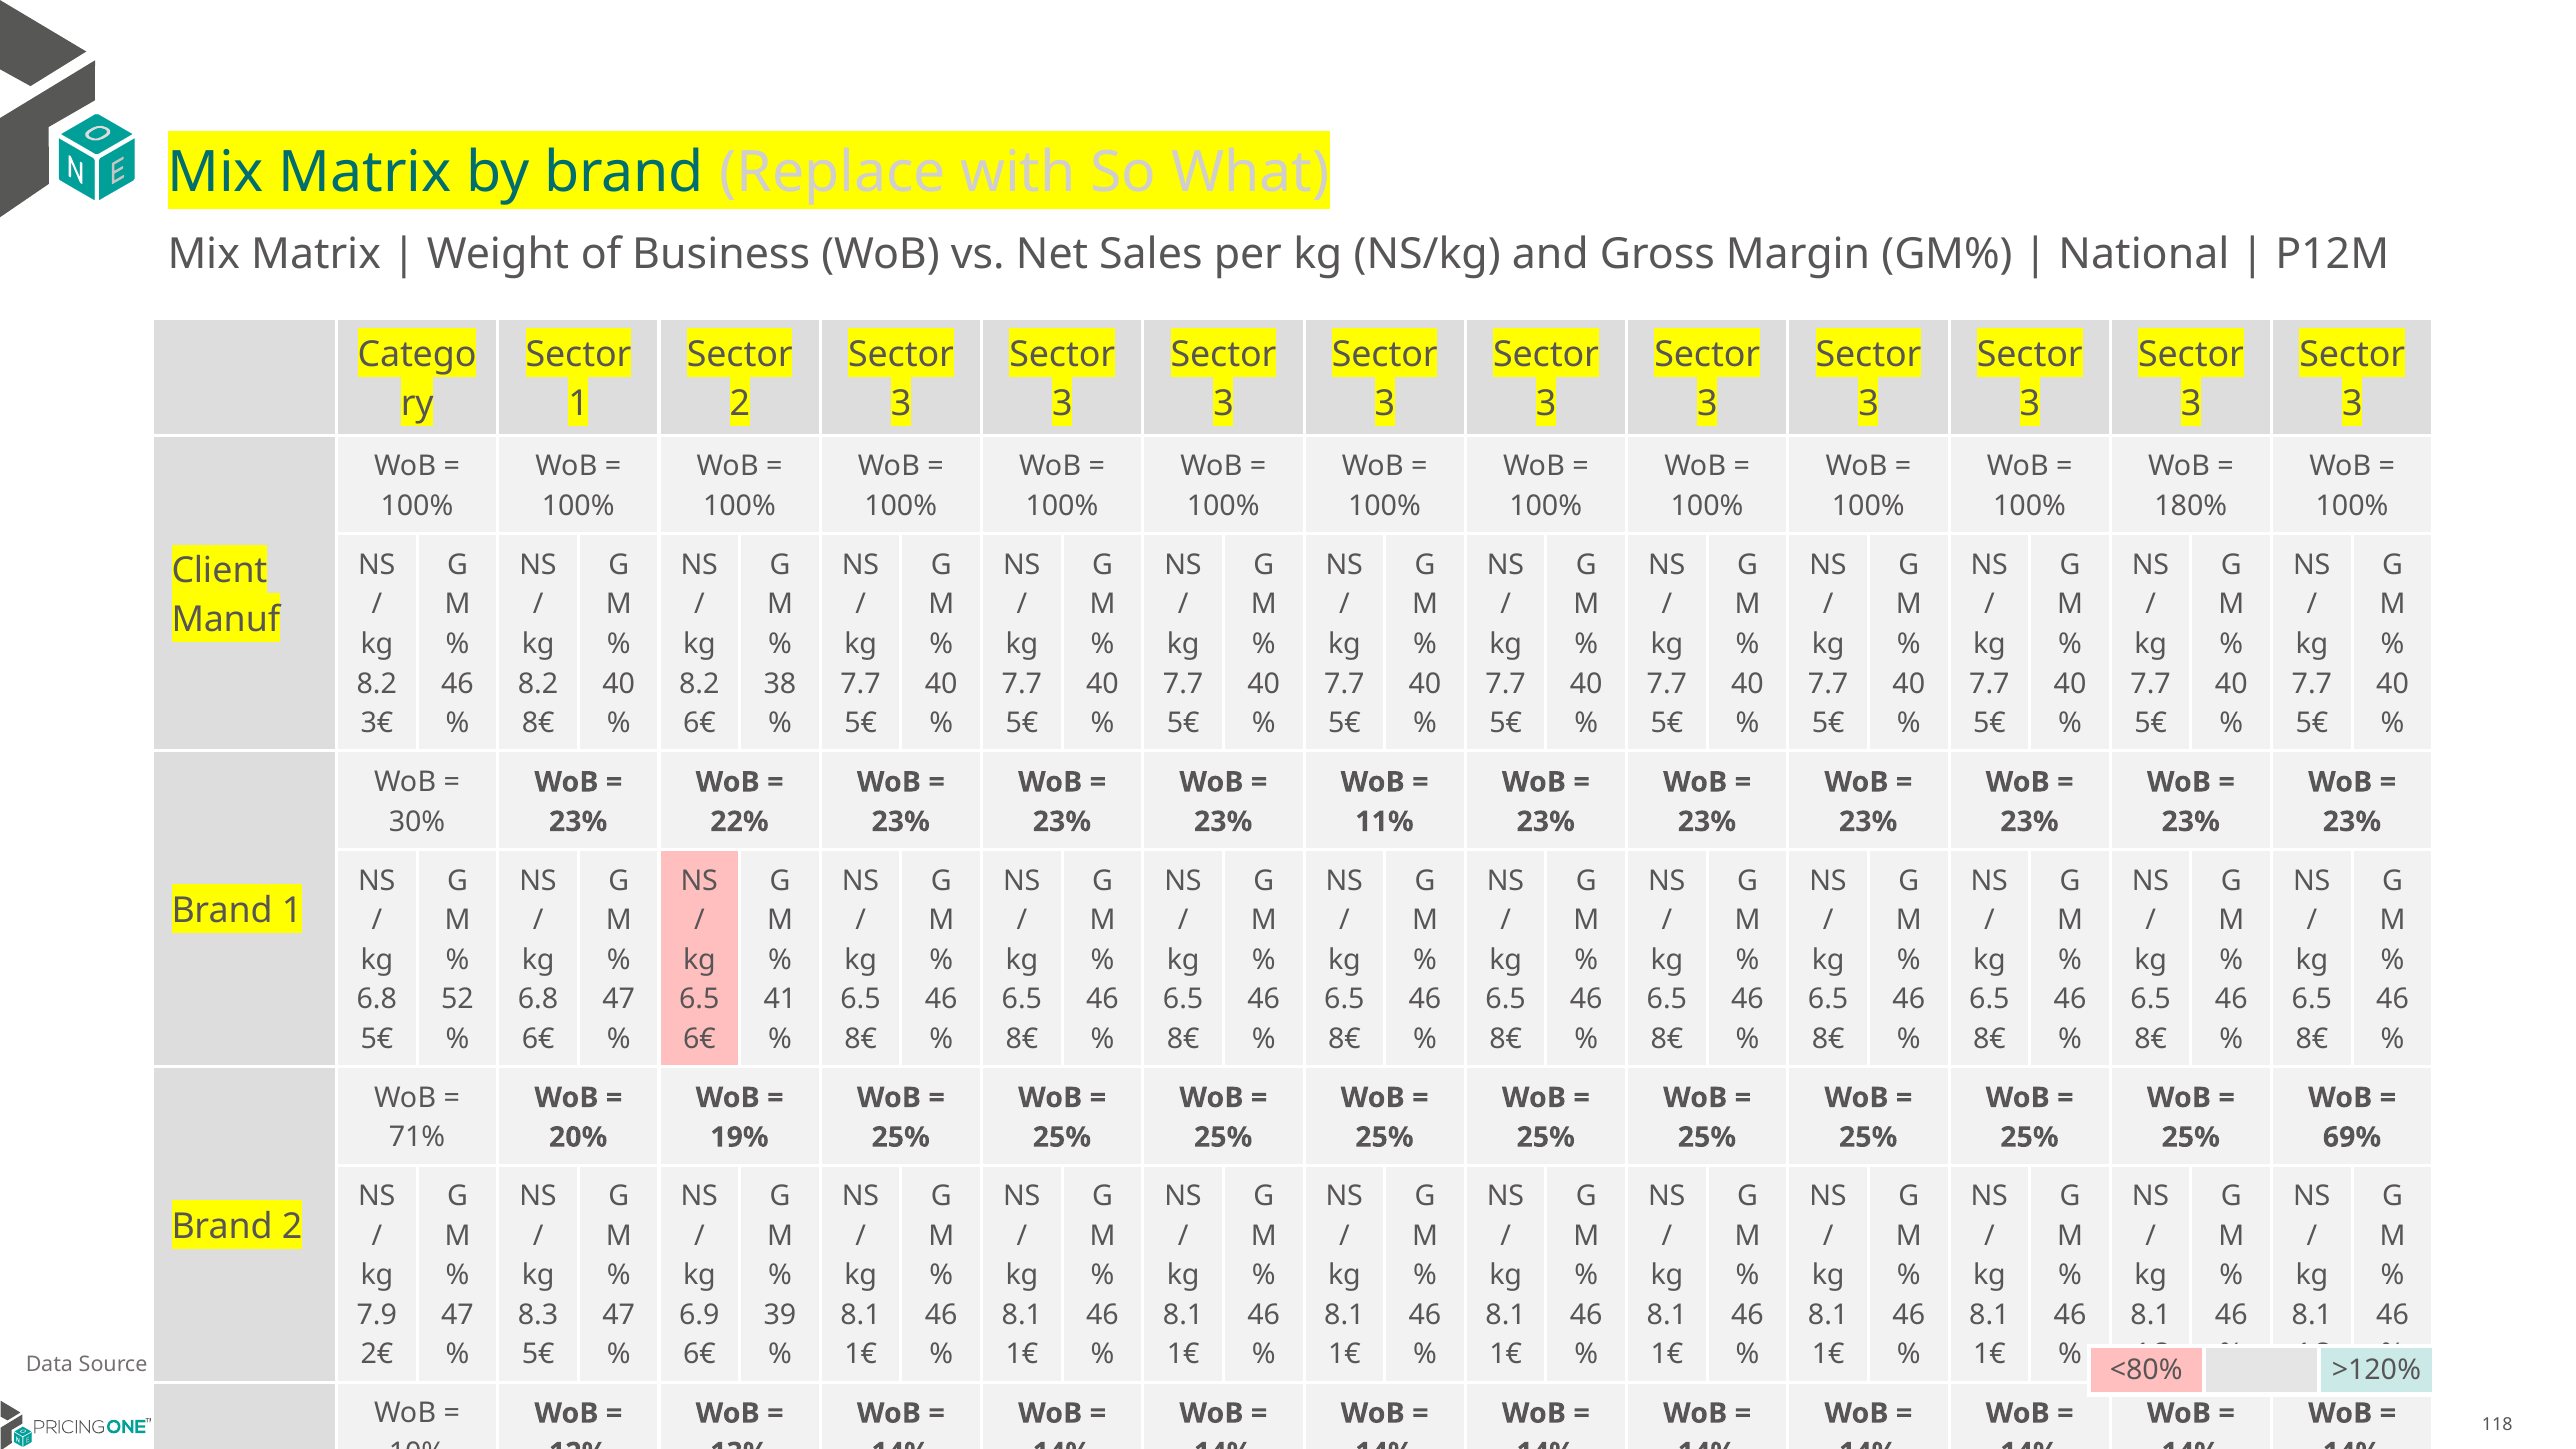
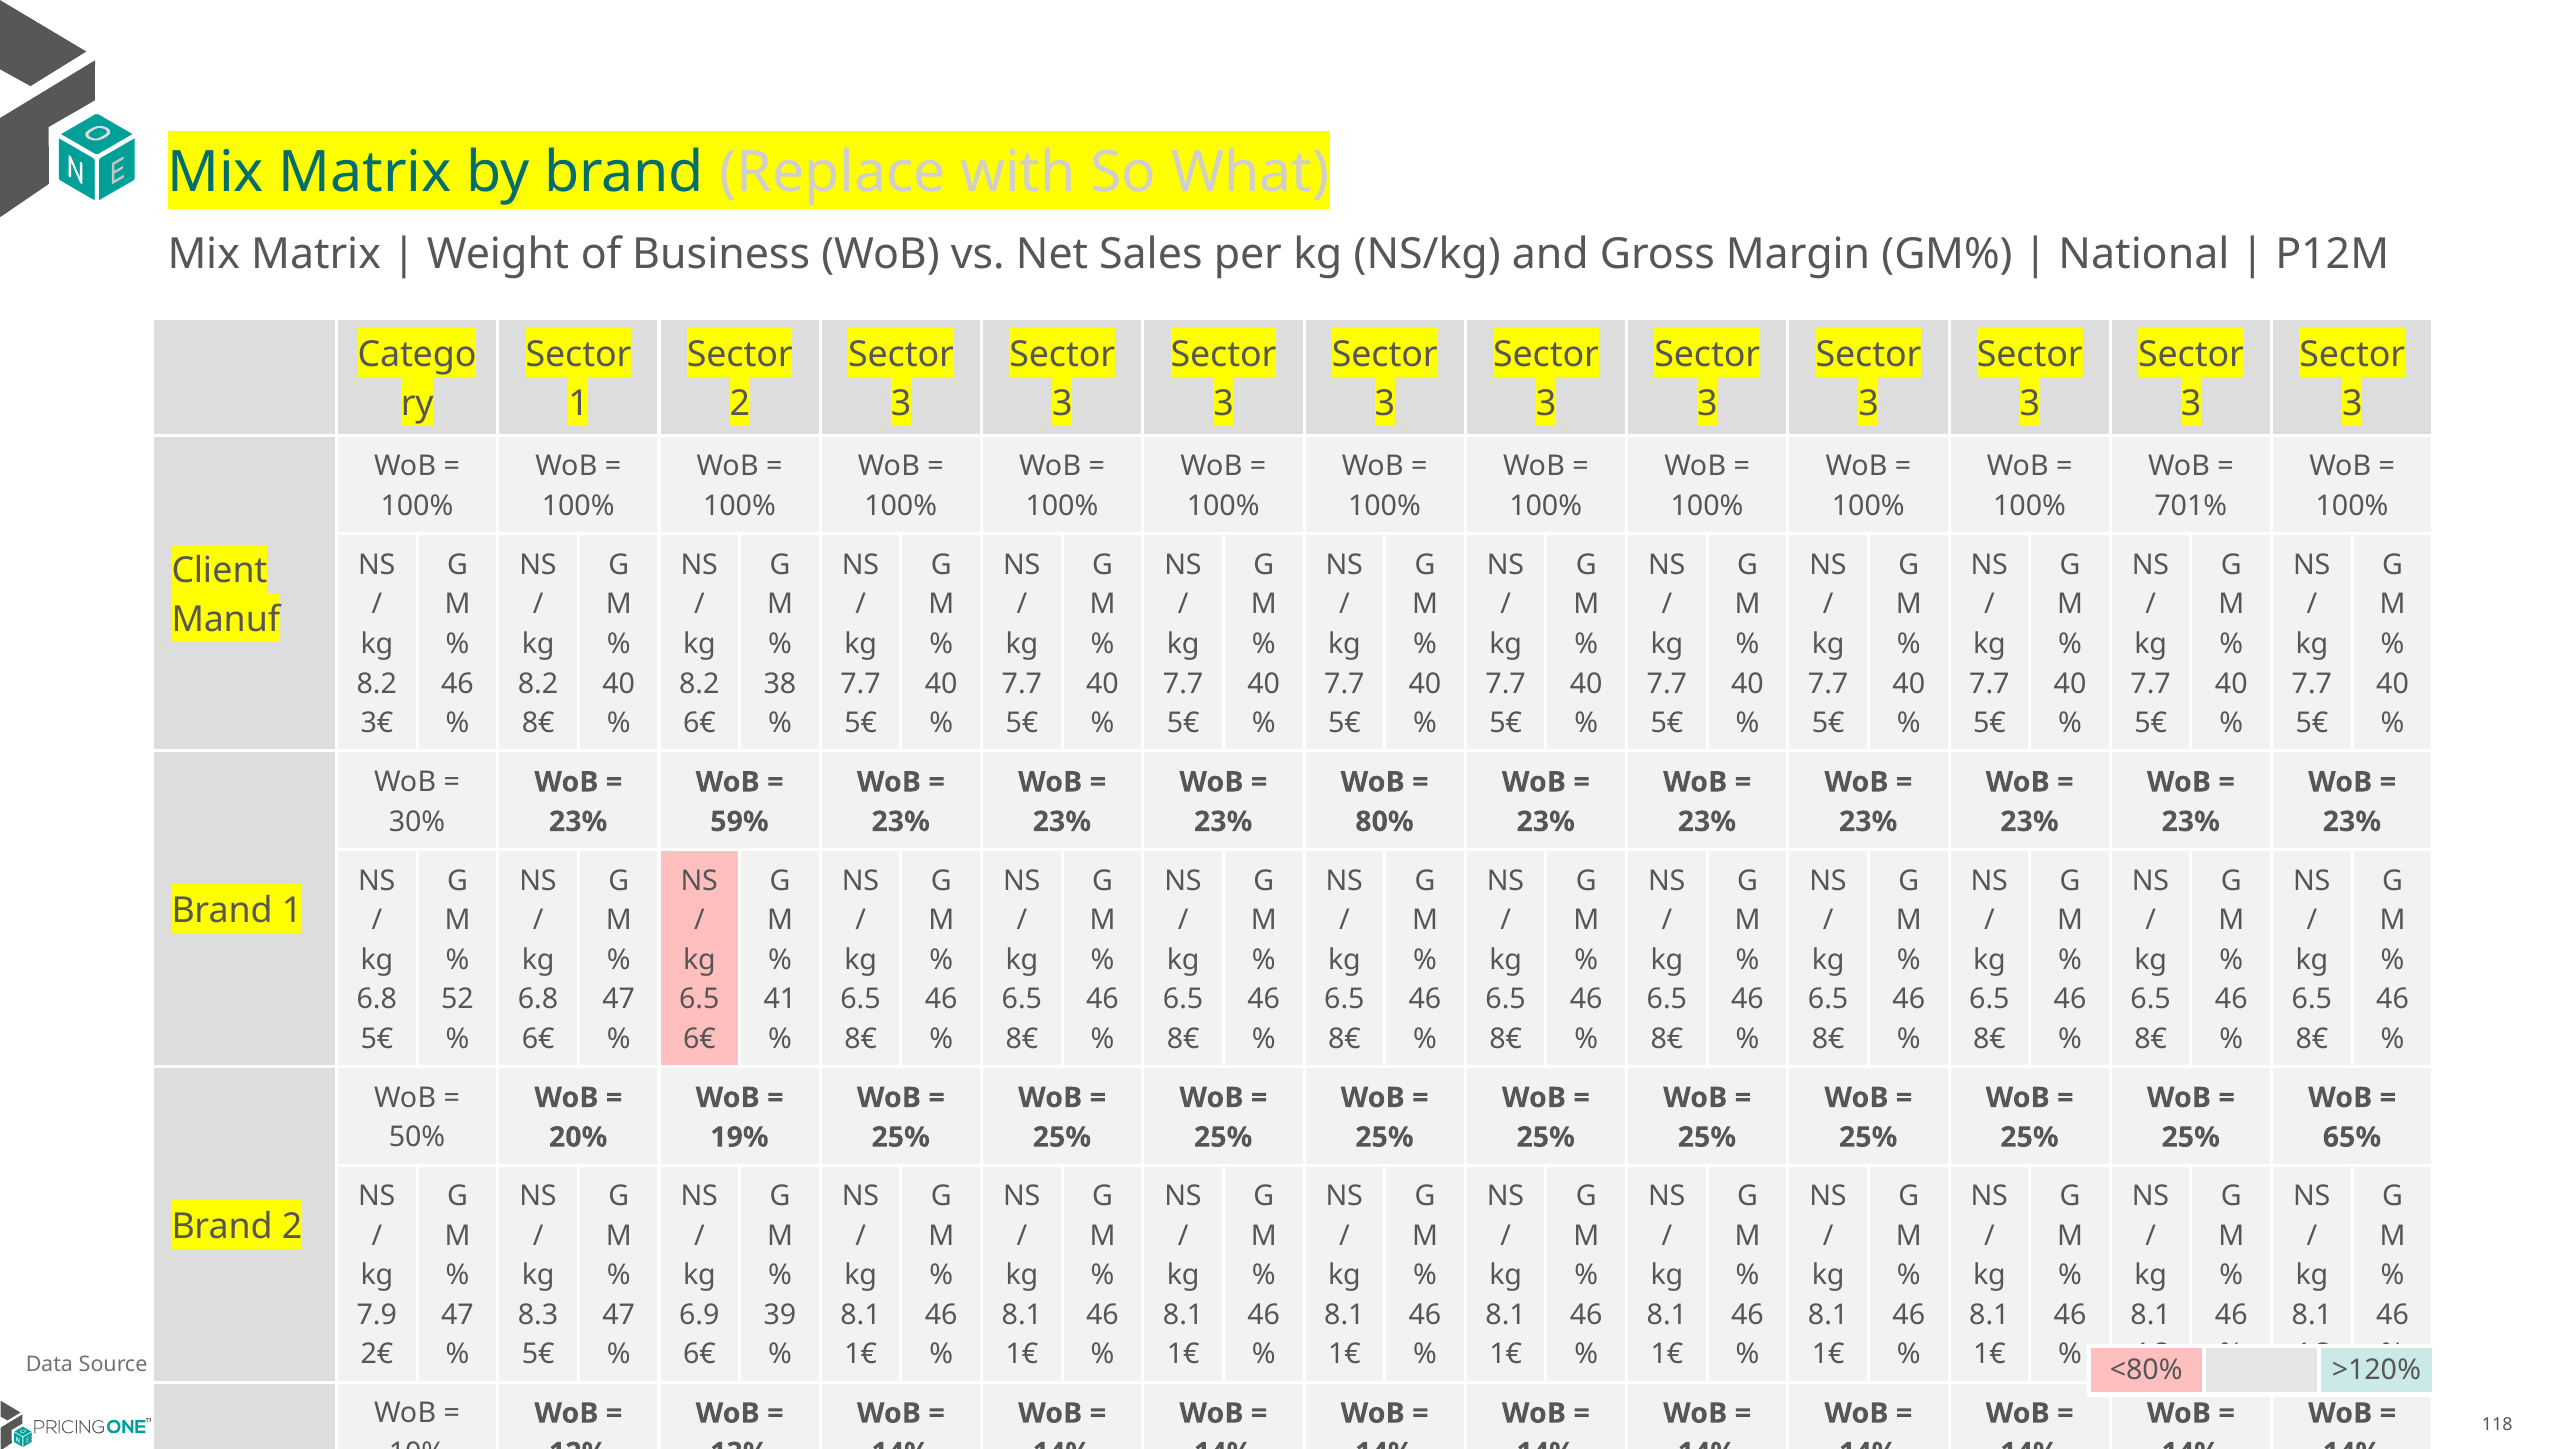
180%: 180% -> 701% (2191, 506)
22%: 22% -> 59% (739, 822)
11%: 11% -> 80% (1384, 822)
71%: 71% -> 50% (417, 1137)
69%: 69% -> 65% (2352, 1137)
